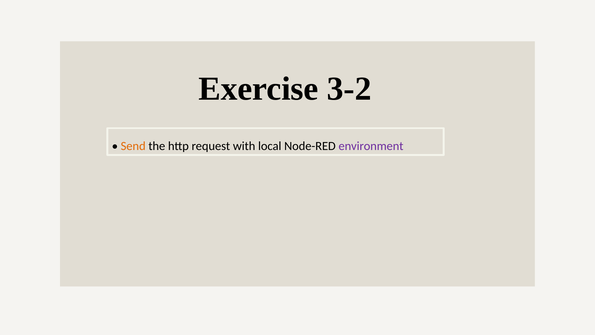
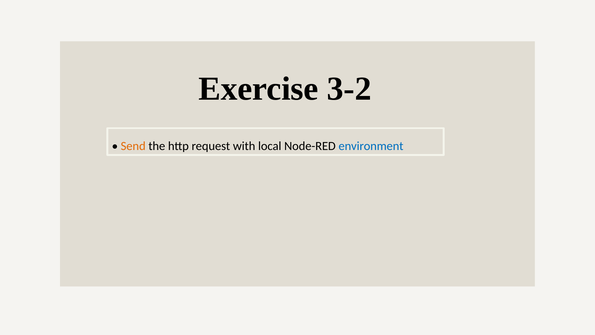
environment colour: purple -> blue (371, 146)
